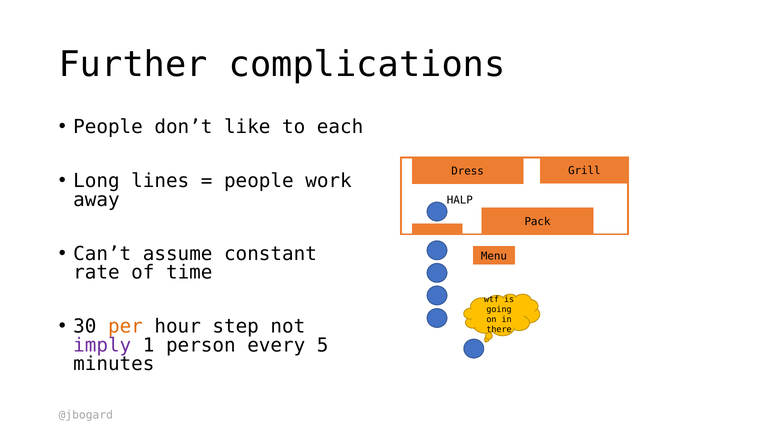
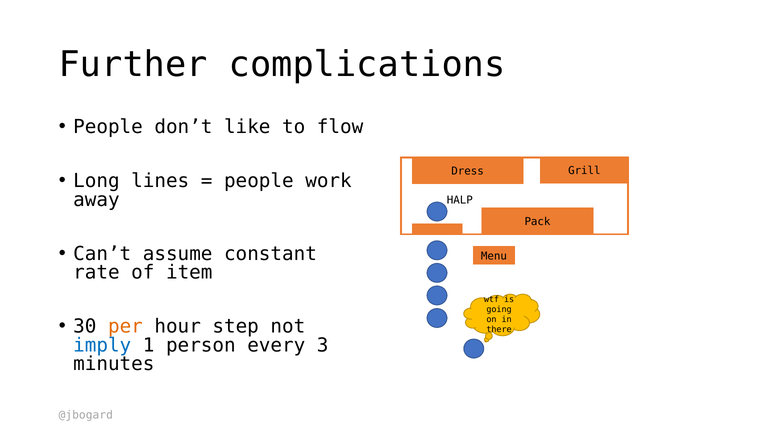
each: each -> flow (340, 127)
time: time -> item (189, 272)
imply colour: purple -> blue (102, 345)
5: 5 -> 3 (323, 345)
